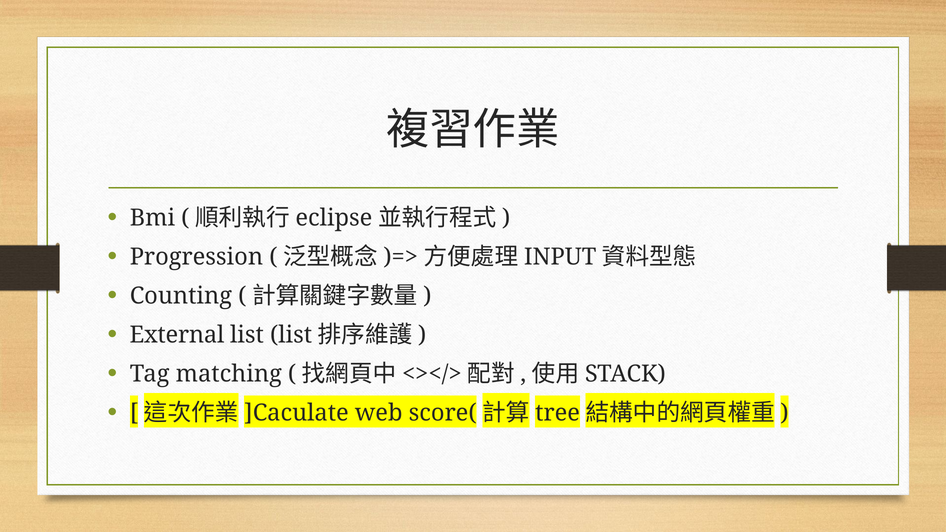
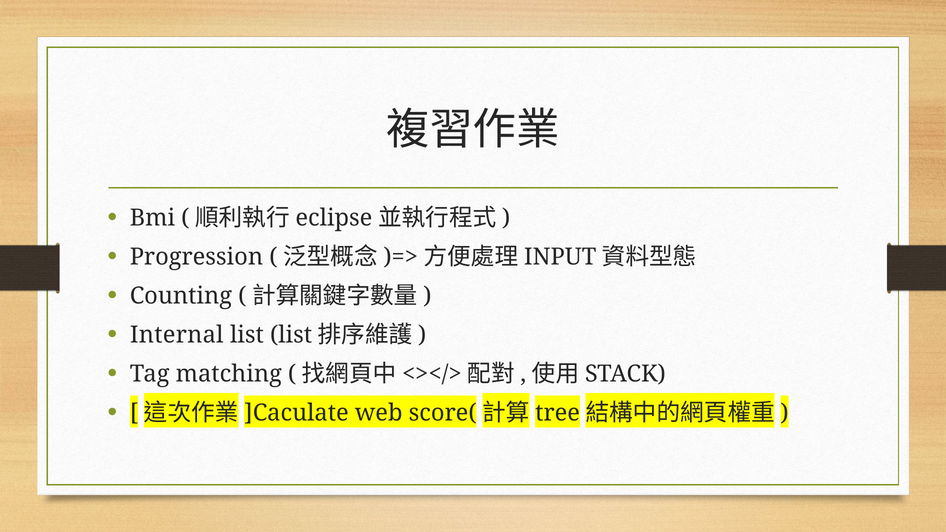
External: External -> Internal (177, 335)
